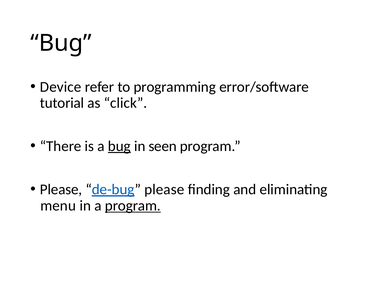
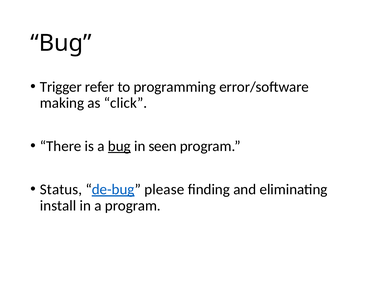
Device: Device -> Trigger (61, 87)
tutorial: tutorial -> making (62, 103)
Please: Please -> Status (61, 190)
menu: menu -> install (58, 206)
program underline: present -> none (133, 206)
